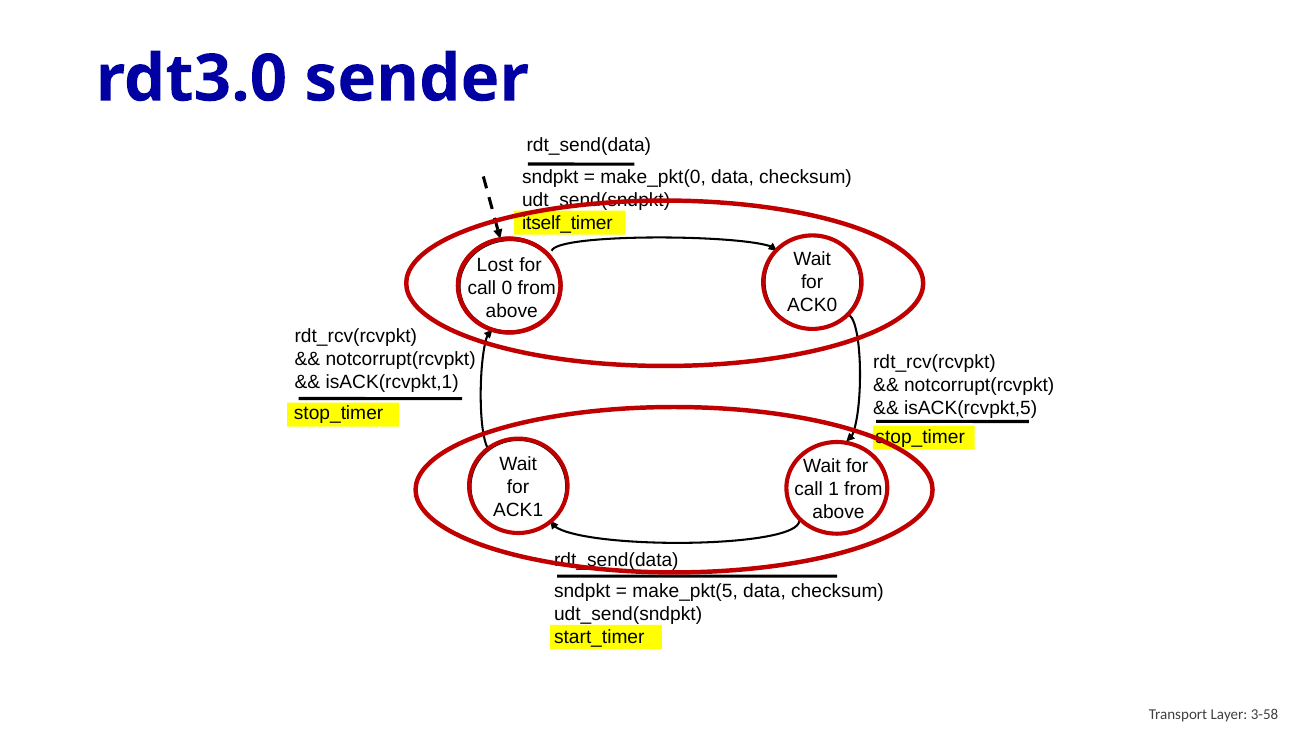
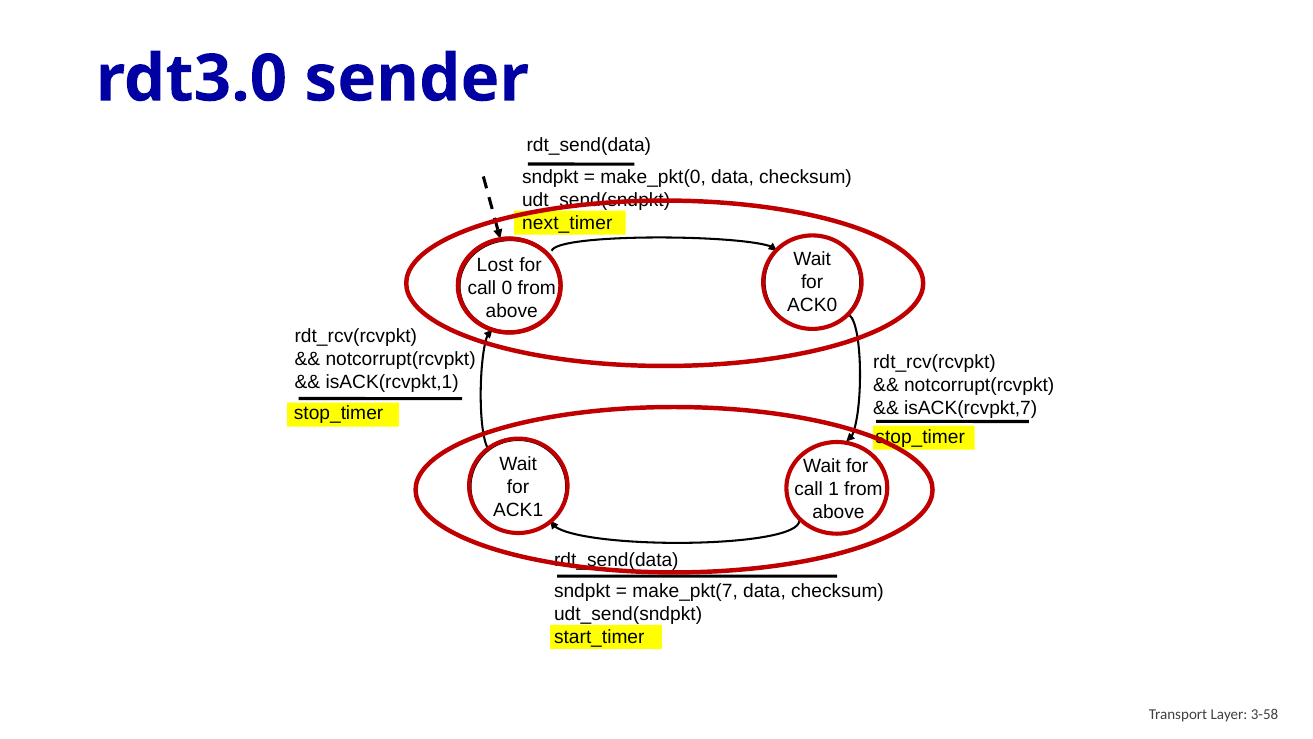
itself_timer: itself_timer -> next_timer (567, 223)
isACK(rcvpkt,5: isACK(rcvpkt,5 -> isACK(rcvpkt,7 (971, 408)
make_pkt(5: make_pkt(5 -> make_pkt(7 (685, 590)
